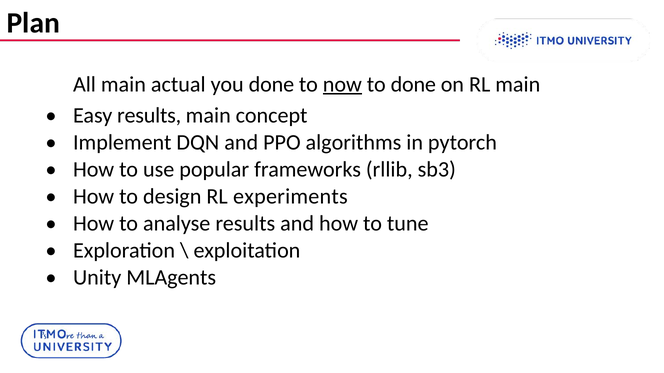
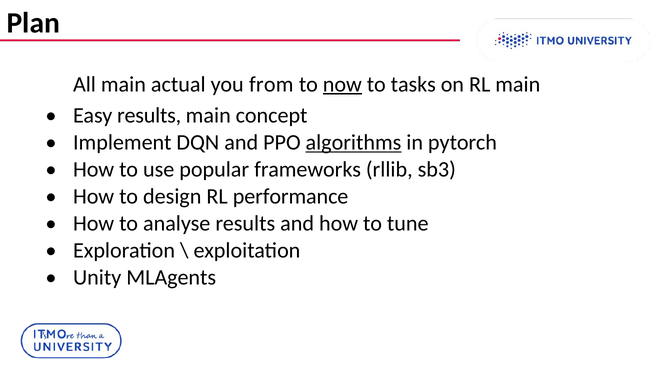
you done: done -> from (271, 84)
to done: done -> tasks (413, 84)
algorithms underline: none -> present (353, 143)
experiments: experiments -> performance (291, 197)
